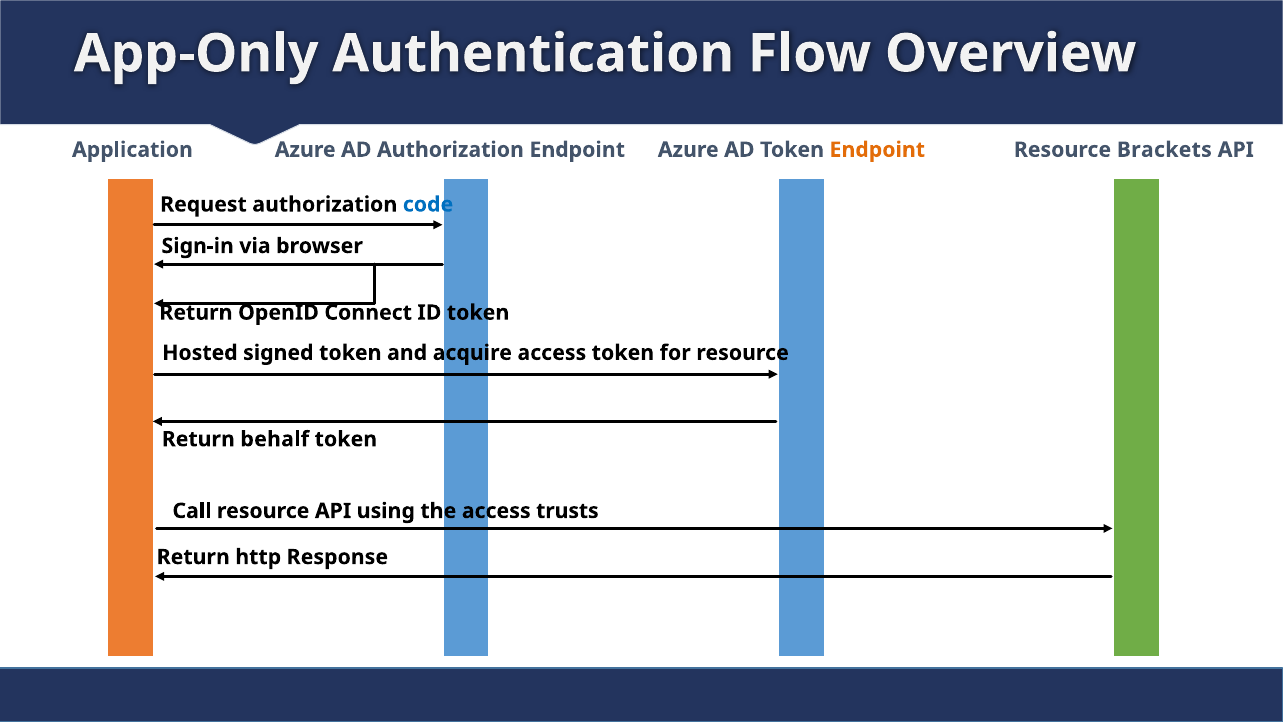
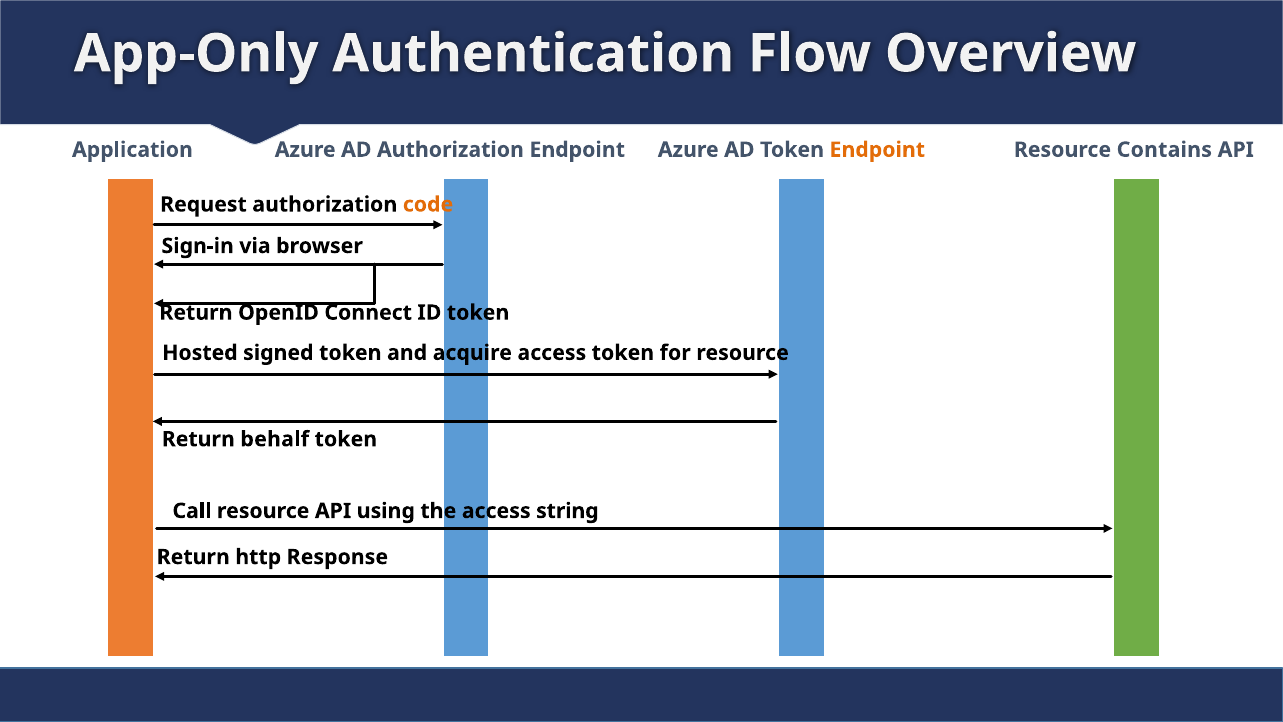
Brackets: Brackets -> Contains (1164, 150)
code colour: blue -> orange (428, 204)
trusts: trusts -> string (567, 511)
